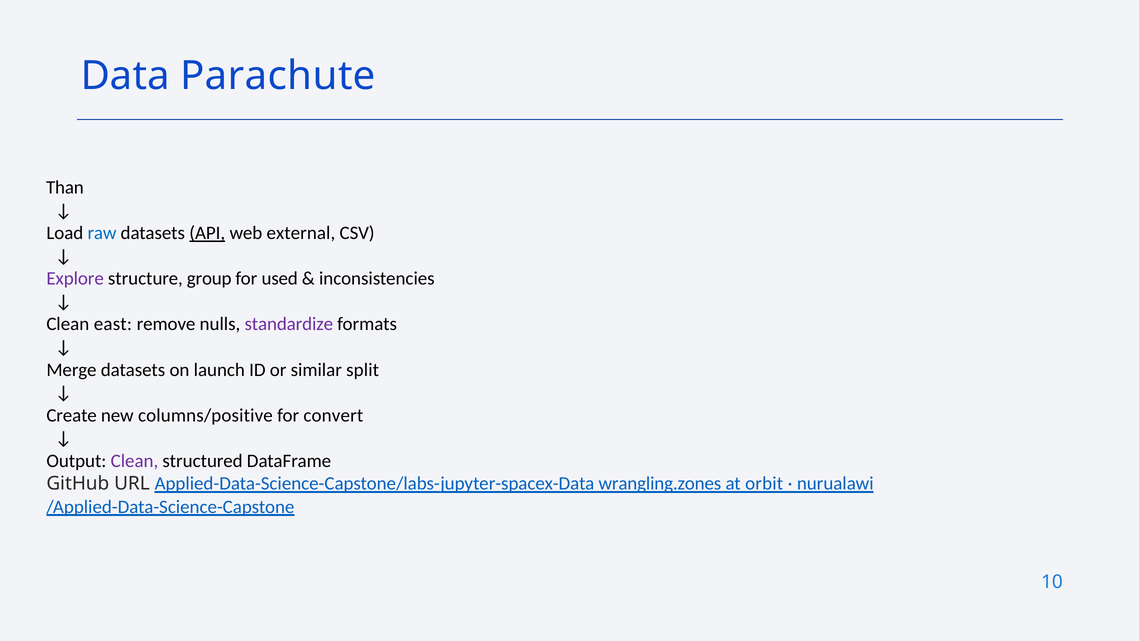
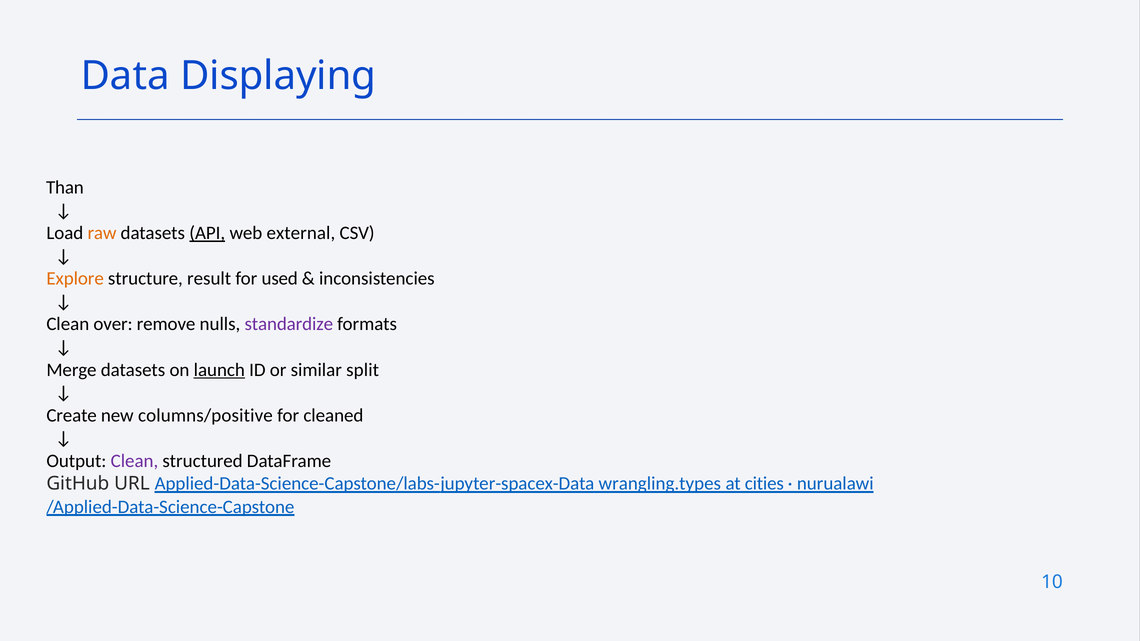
Parachute: Parachute -> Displaying (278, 76)
raw colour: blue -> orange (102, 233)
Explore colour: purple -> orange (75, 279)
group: group -> result (209, 279)
east: east -> over (113, 324)
launch underline: none -> present (219, 370)
convert: convert -> cleaned (333, 416)
wrangling.zones: wrangling.zones -> wrangling.types (660, 484)
orbit: orbit -> cities (764, 484)
